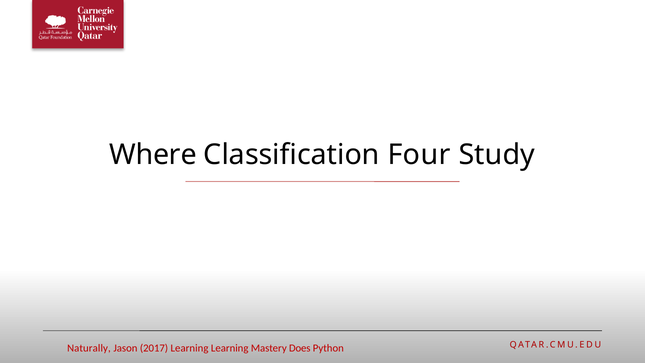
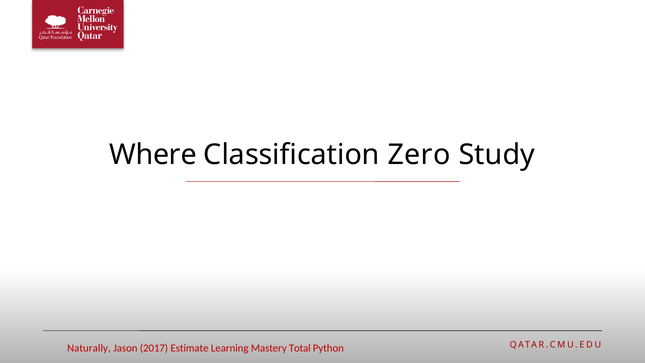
Four: Four -> Zero (419, 155)
2017 Learning: Learning -> Estimate (190, 348)
Does: Does -> Total (300, 348)
